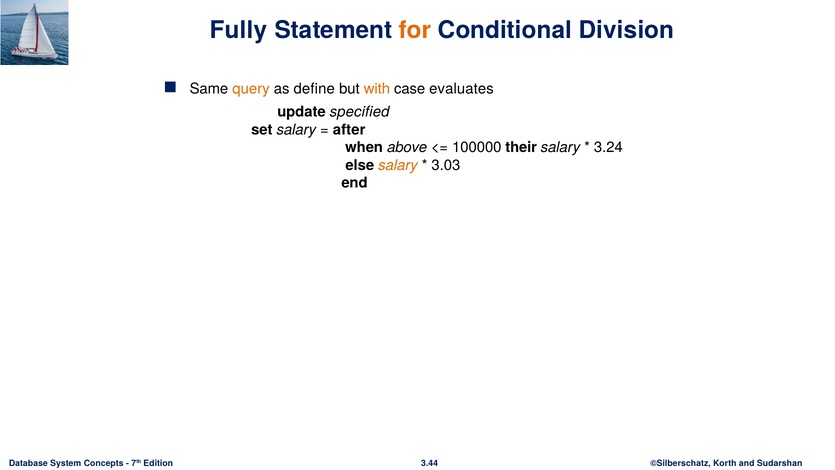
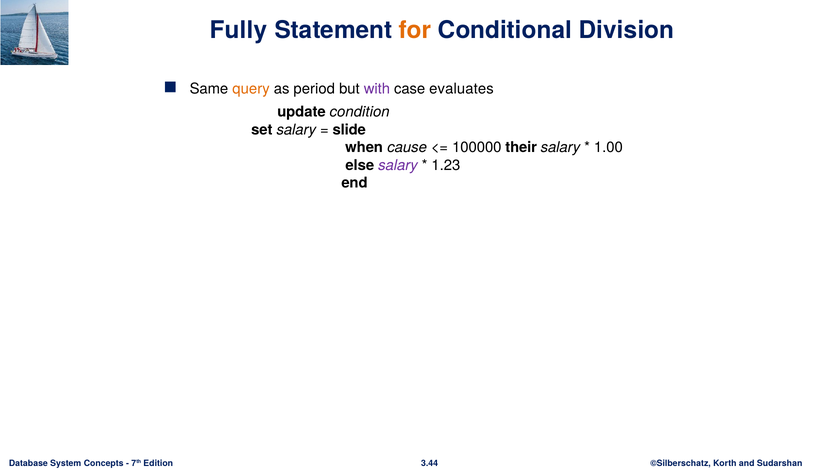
define: define -> period (314, 89)
with colour: orange -> purple (377, 89)
specified: specified -> condition (360, 112)
after: after -> slide (349, 130)
above: above -> cause (407, 147)
3.24: 3.24 -> 1.00 (608, 147)
salary colour: orange -> purple (398, 165)
3.03: 3.03 -> 1.23 (446, 165)
